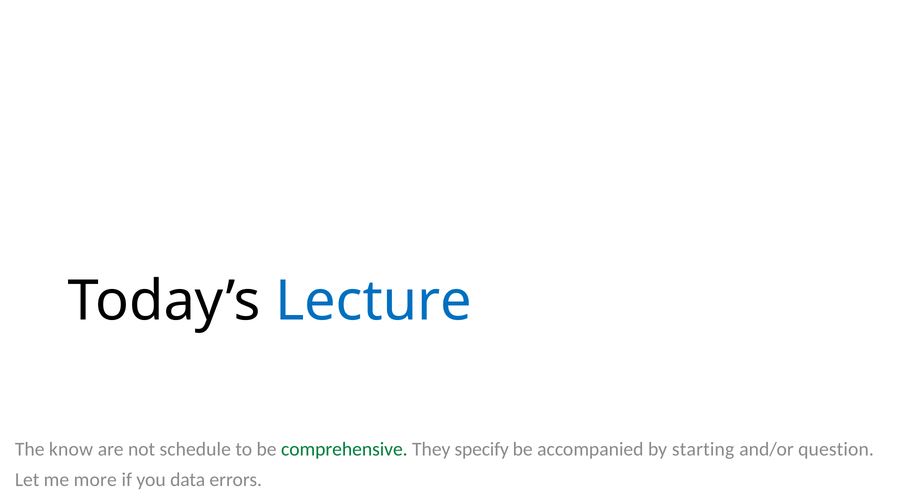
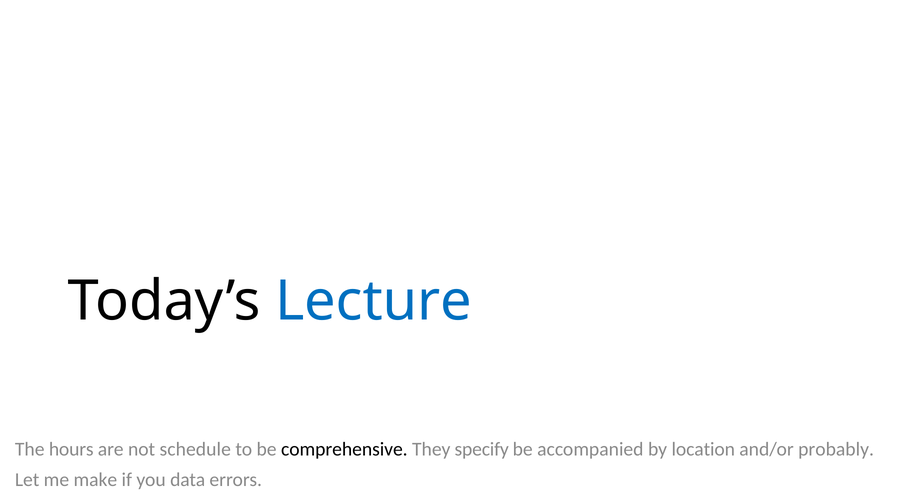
know: know -> hours (71, 450)
comprehensive colour: green -> black (344, 450)
starting: starting -> location (703, 450)
question: question -> probably (836, 450)
more: more -> make (95, 481)
